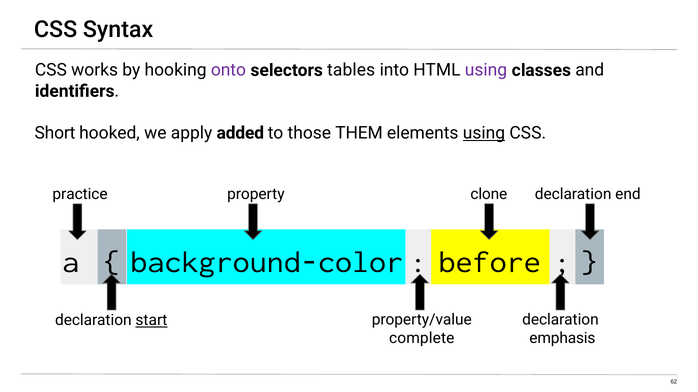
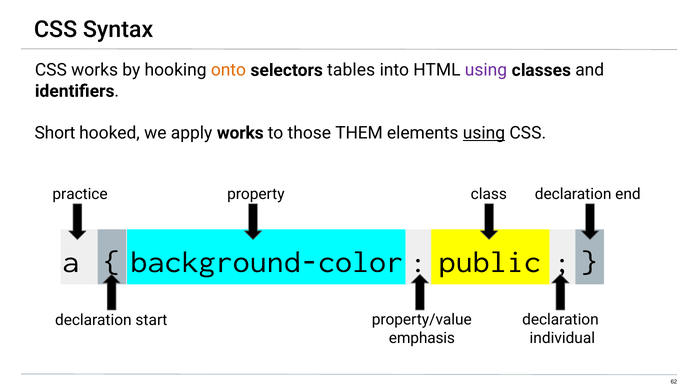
onto colour: purple -> orange (228, 70)
apply added: added -> works (240, 133)
clone: clone -> class (489, 194)
before: before -> public (490, 262)
start underline: present -> none (151, 321)
complete: complete -> emphasis (422, 339)
emphasis: emphasis -> individual (562, 339)
